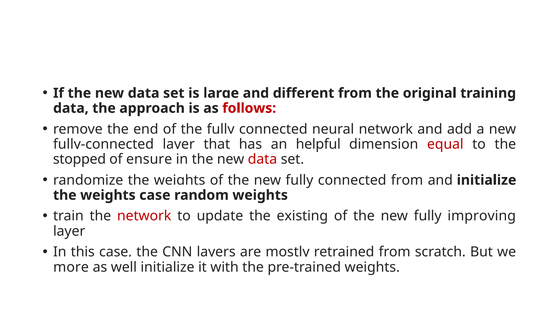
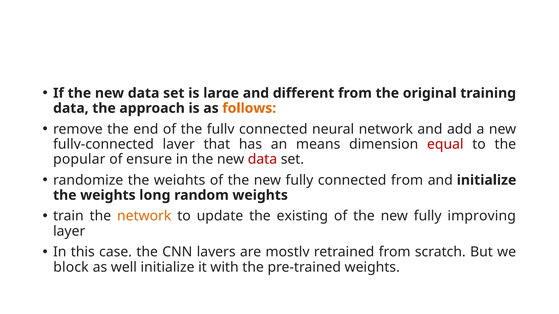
follows colour: red -> orange (249, 108)
helpful: helpful -> means (318, 144)
stopped: stopped -> popular (79, 159)
weights case: case -> long (155, 195)
network colour: red -> orange (144, 216)
more: more -> block (71, 267)
